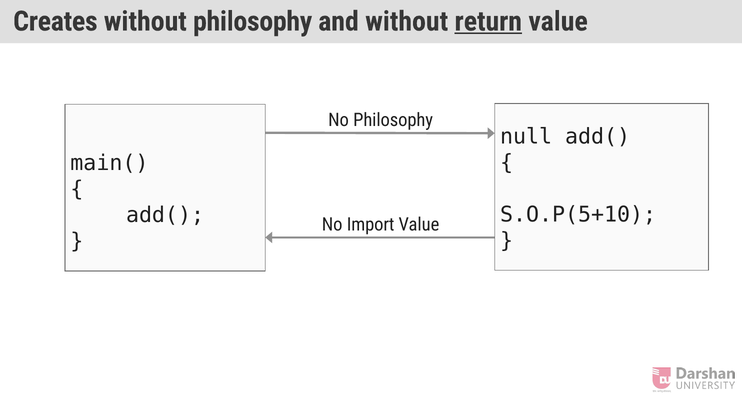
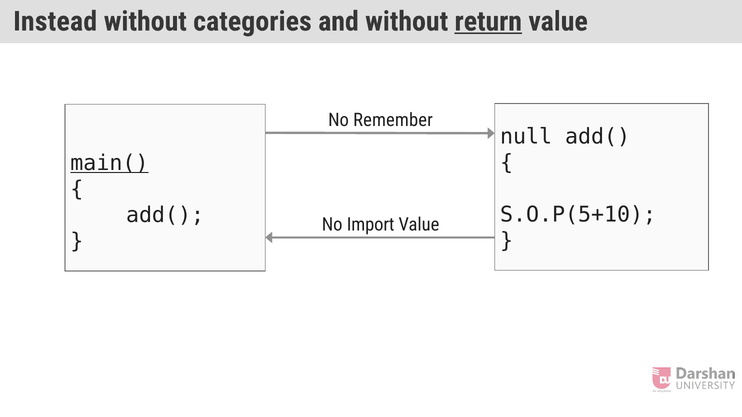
Creates: Creates -> Instead (55, 21)
without philosophy: philosophy -> categories (252, 21)
No Philosophy: Philosophy -> Remember (393, 120)
main( underline: none -> present (109, 163)
